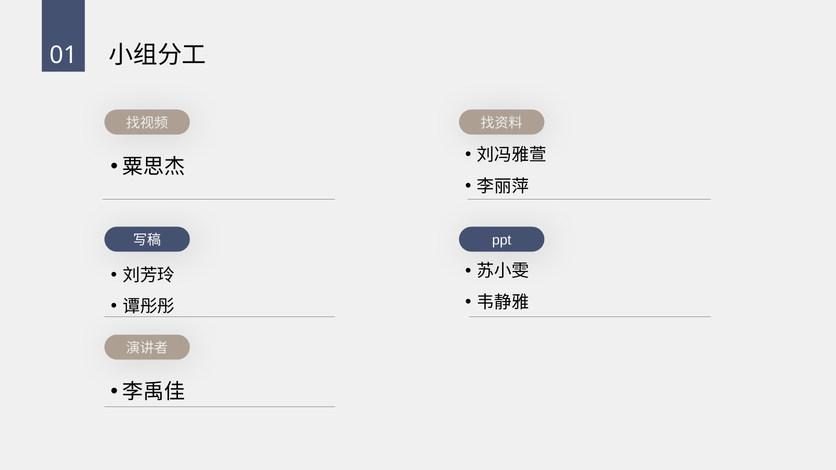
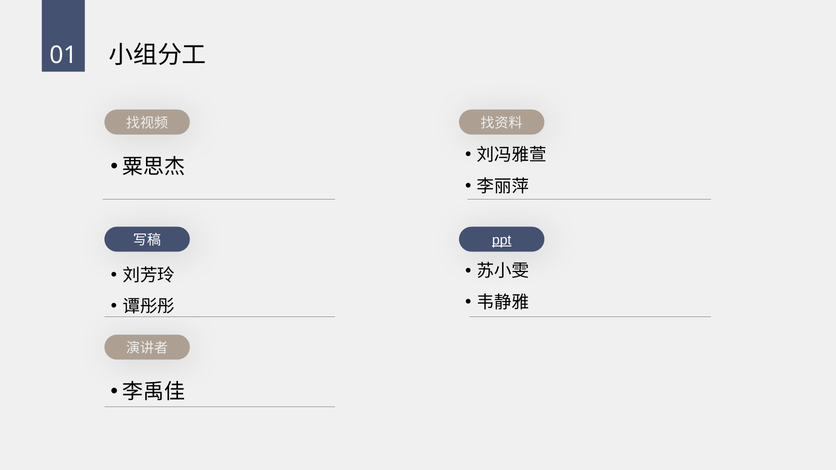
ppt underline: none -> present (502, 240)
